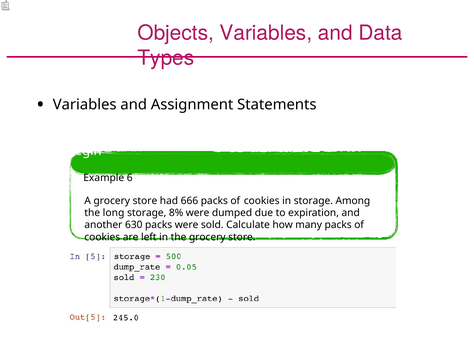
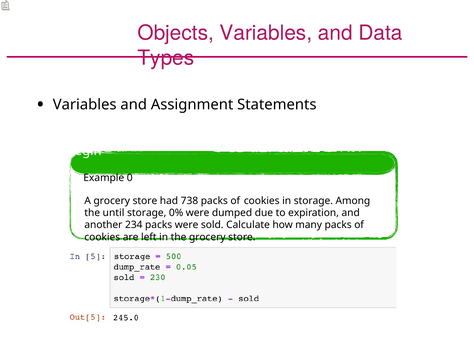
6: 6 -> 0 (130, 178)
666: 666 -> 738 (189, 201)
long: long -> until (114, 213)
8%: 8% -> 0% (176, 213)
630: 630 -> 234 (134, 225)
